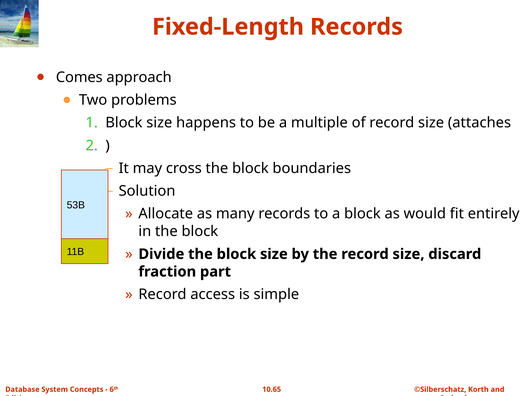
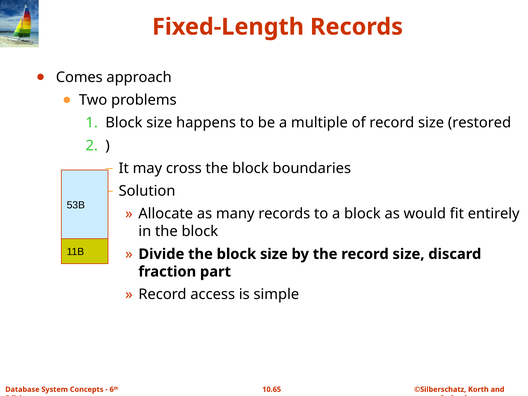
attaches: attaches -> restored (479, 123)
